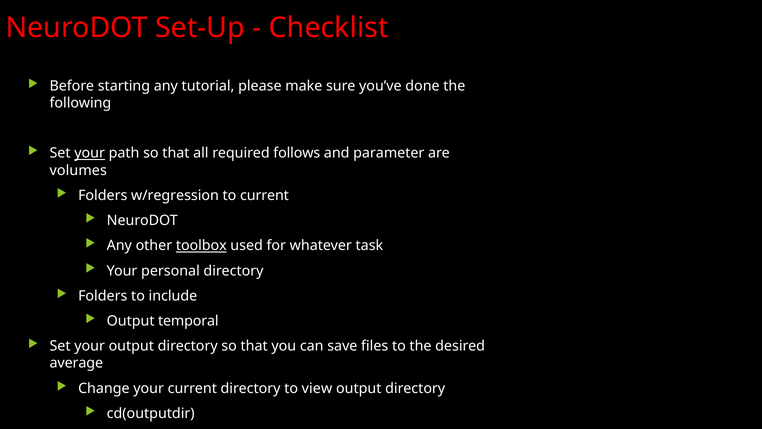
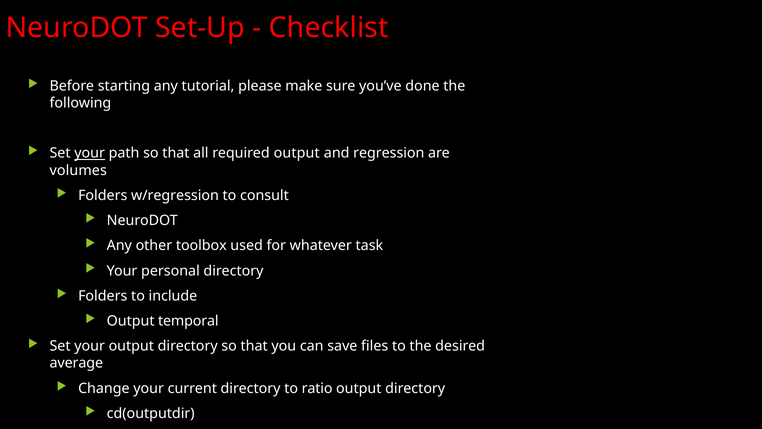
required follows: follows -> output (297, 153)
parameter: parameter -> regression (389, 153)
to current: current -> consult (264, 195)
toolbox underline: present -> none (201, 245)
view: view -> ratio (317, 388)
